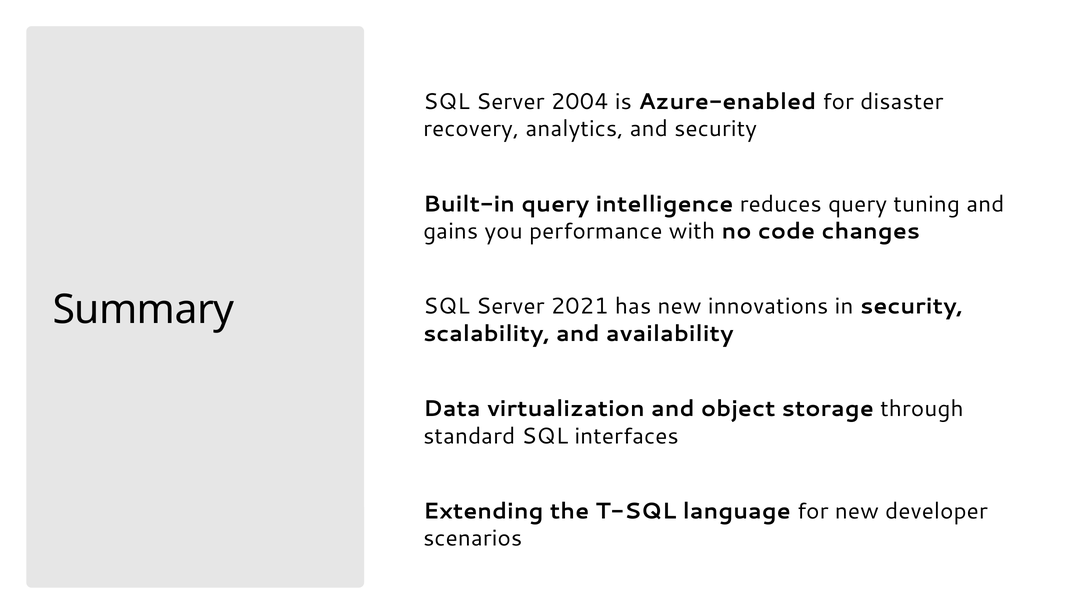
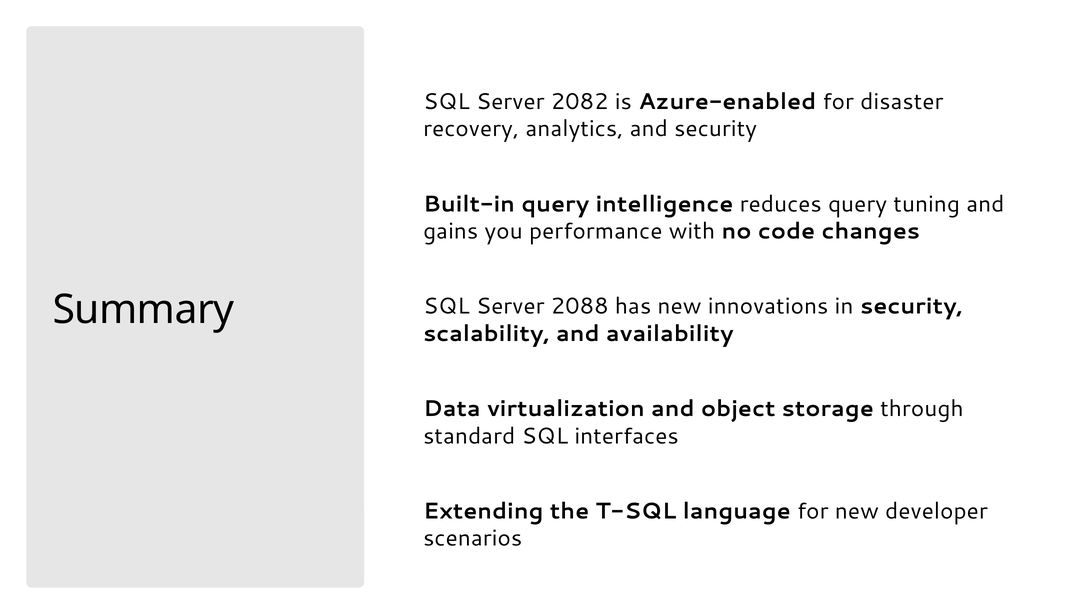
2004: 2004 -> 2082 (580, 102)
2021: 2021 -> 2088 (580, 307)
